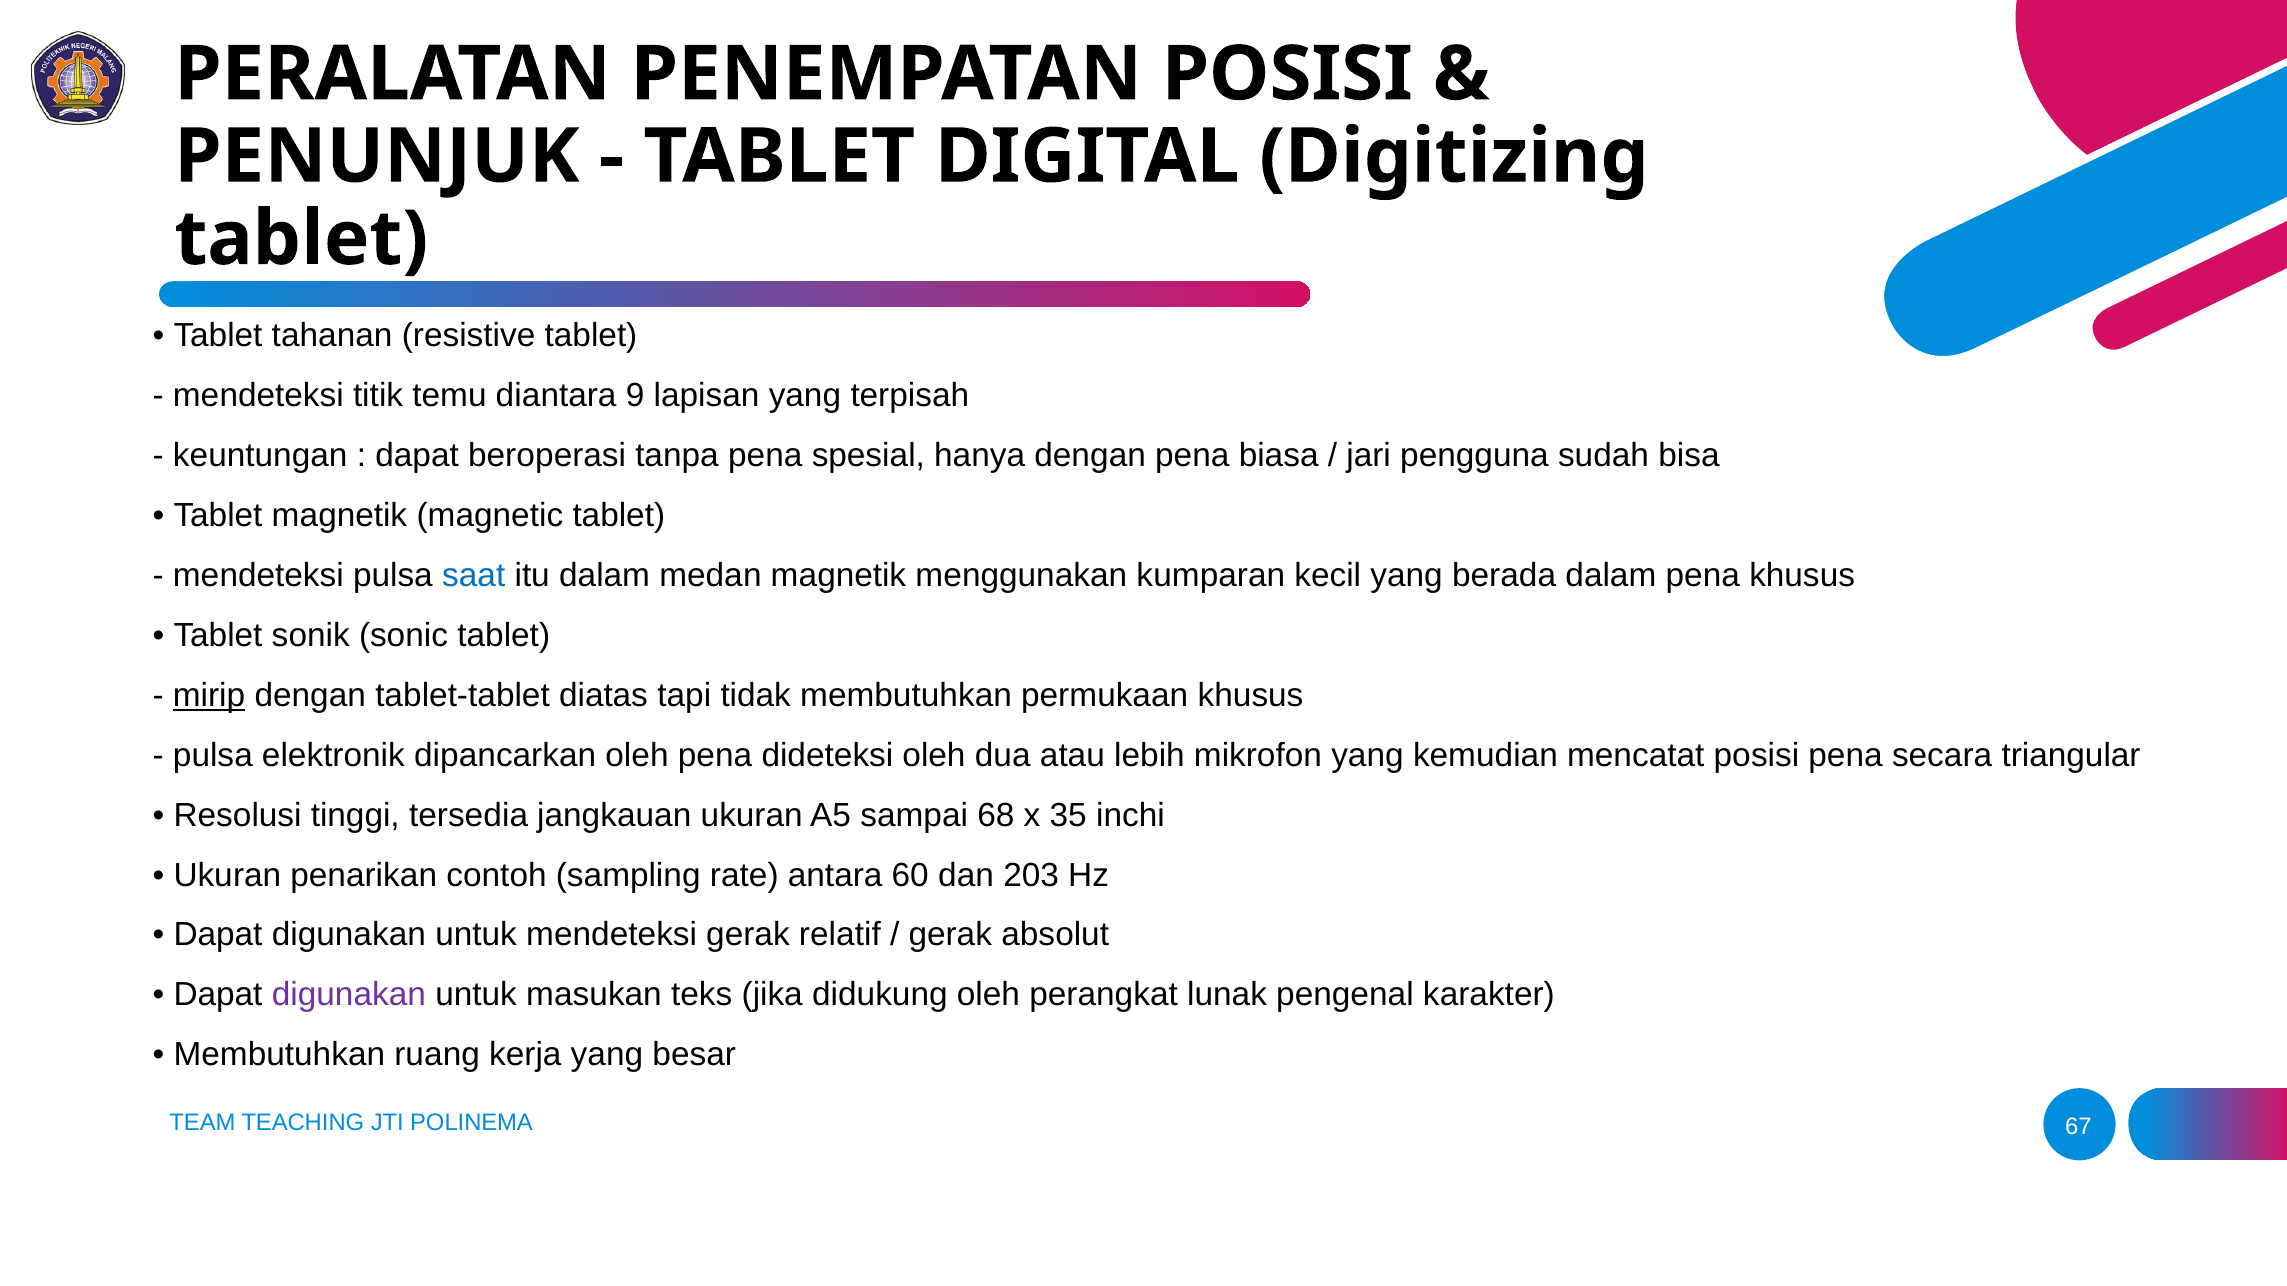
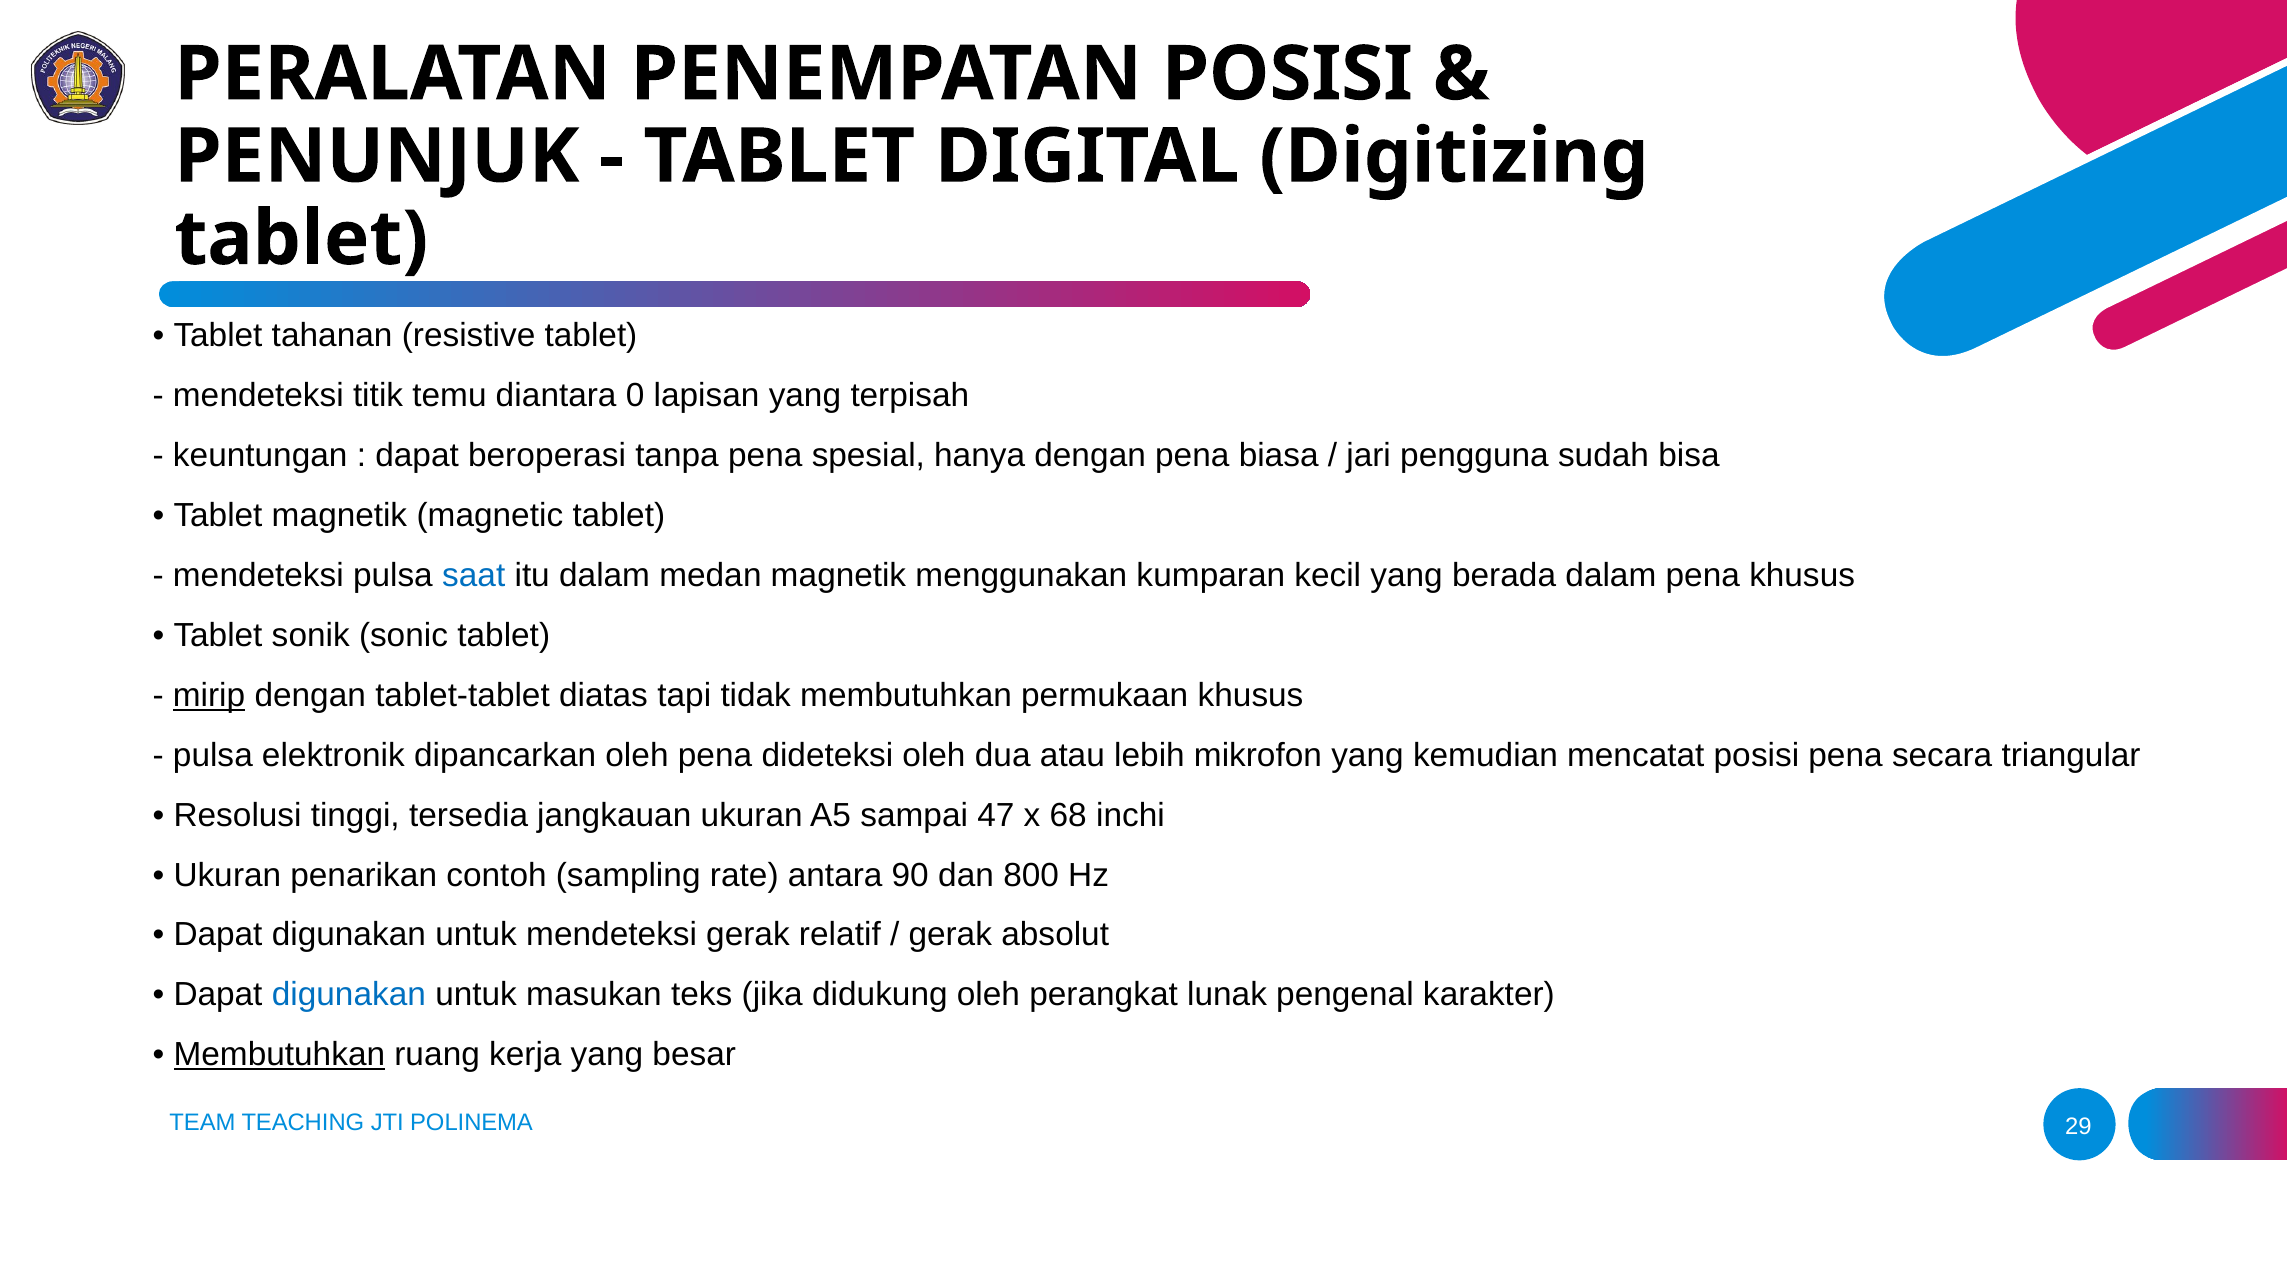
9: 9 -> 0 (635, 396)
68: 68 -> 47 (996, 815)
35: 35 -> 68 (1068, 815)
60: 60 -> 90 (910, 875)
203: 203 -> 800 (1031, 875)
digunakan colour: purple -> blue (349, 995)
Membutuhkan underline: none -> present (279, 1055)
67: 67 -> 29 (2078, 1127)
